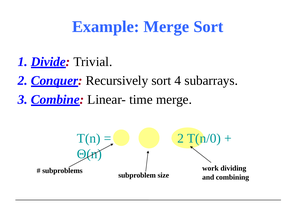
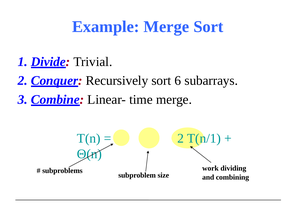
4: 4 -> 6 (178, 81)
T(n/0: T(n/0 -> T(n/1 (204, 138)
